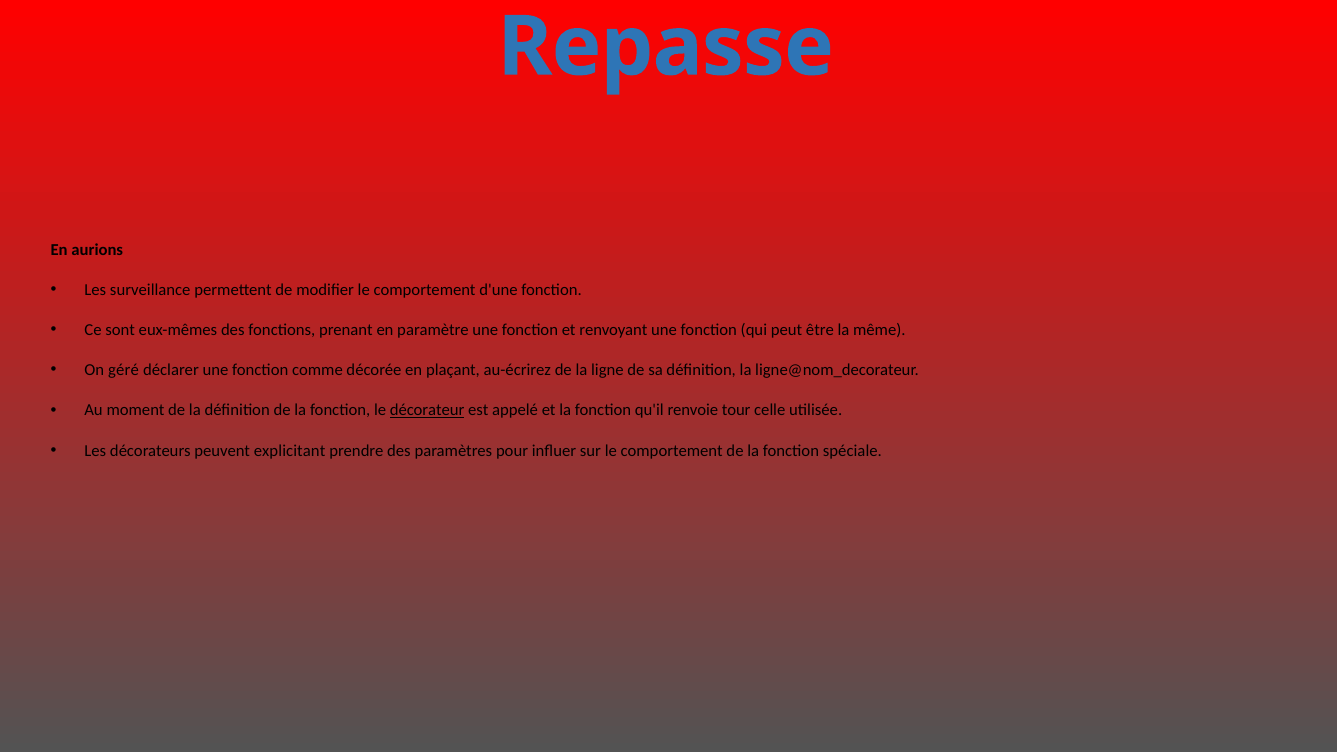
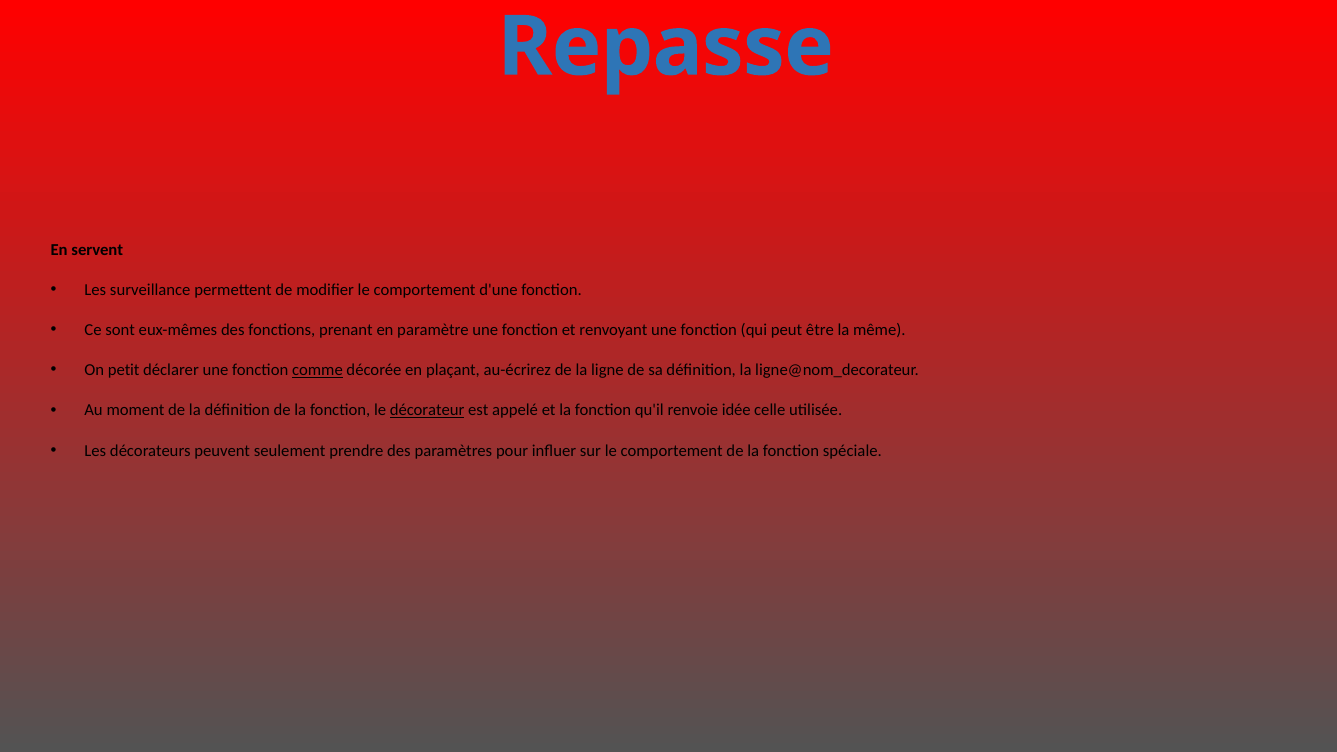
aurions: aurions -> servent (97, 250)
géré: géré -> petit (124, 370)
comme underline: none -> present (317, 370)
tour: tour -> idée (736, 411)
explicitant: explicitant -> seulement (290, 451)
